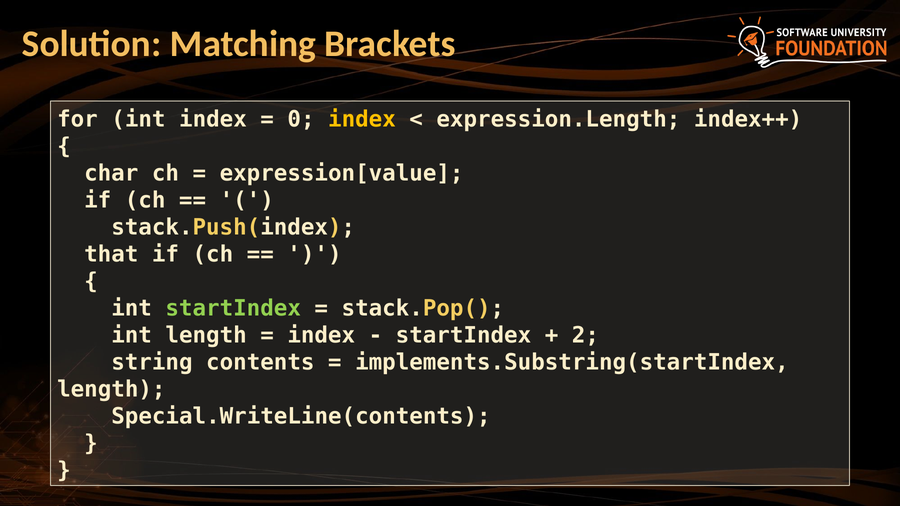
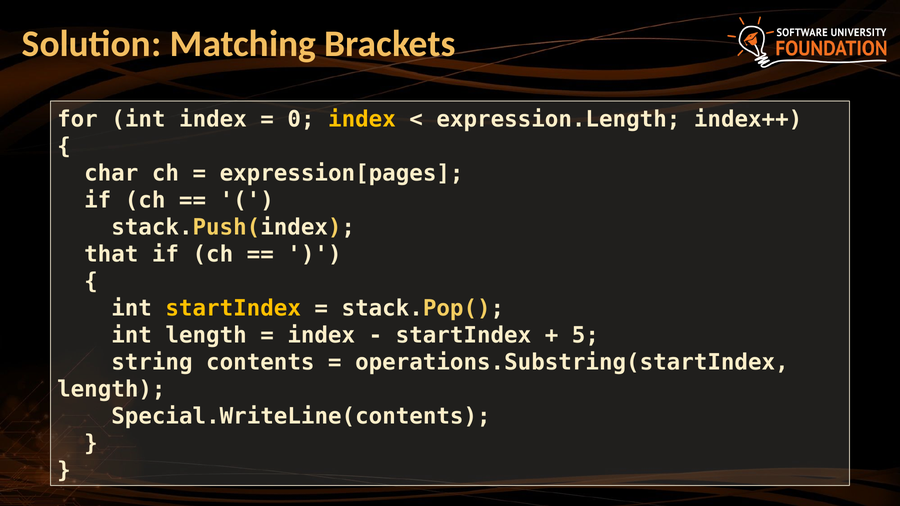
expression[value: expression[value -> expression[pages (342, 174)
startIndex colour: light green -> yellow (233, 309)
2: 2 -> 5 (585, 336)
implements.Substring(startIndex: implements.Substring(startIndex -> operations.Substring(startIndex (572, 363)
